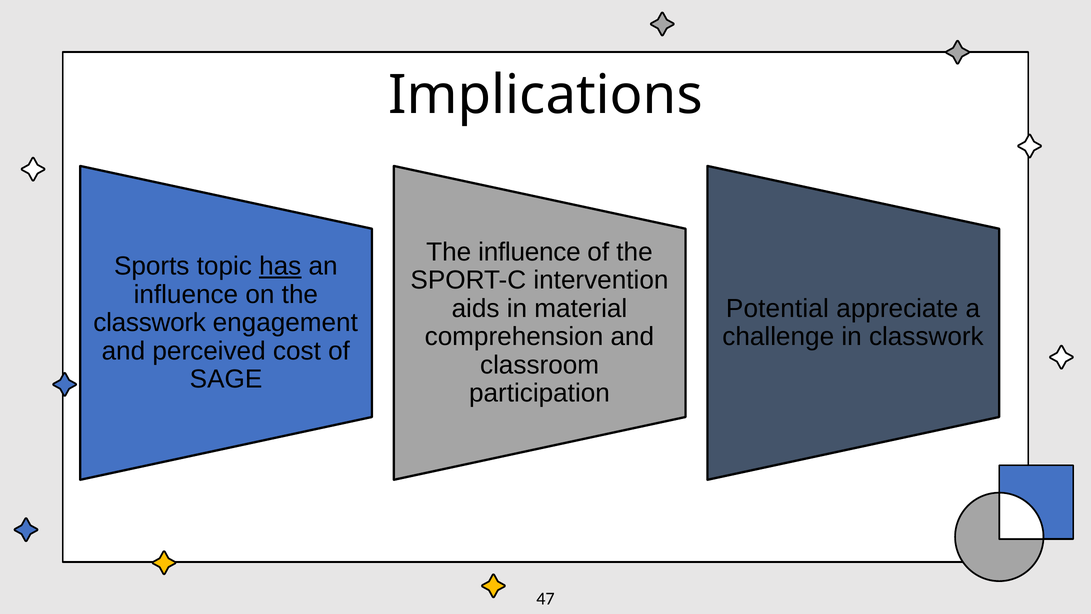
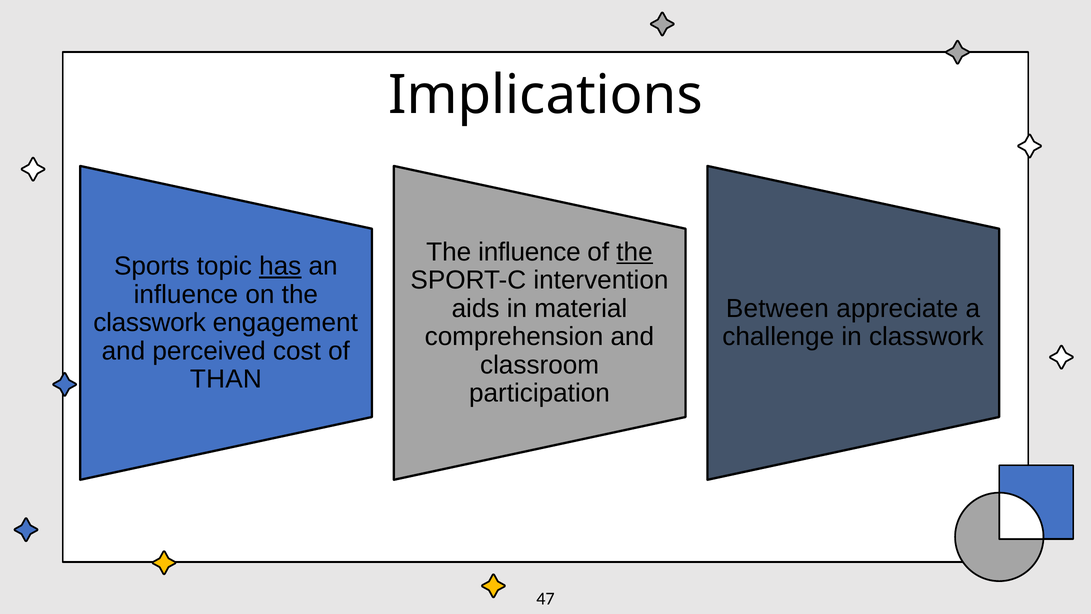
the underline: none -> present (635, 252)
Potential: Potential -> Between (777, 308)
SAGE: SAGE -> THAN (226, 379)
